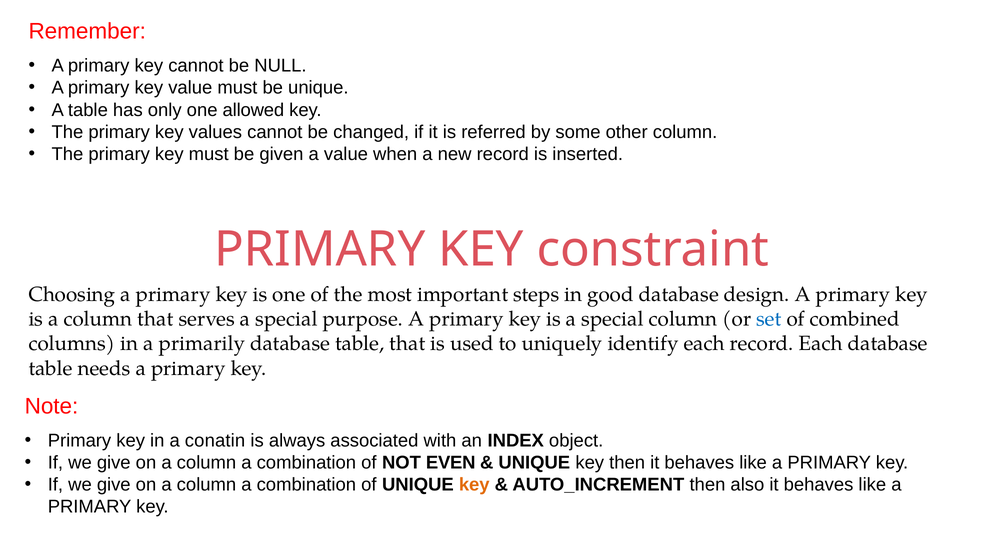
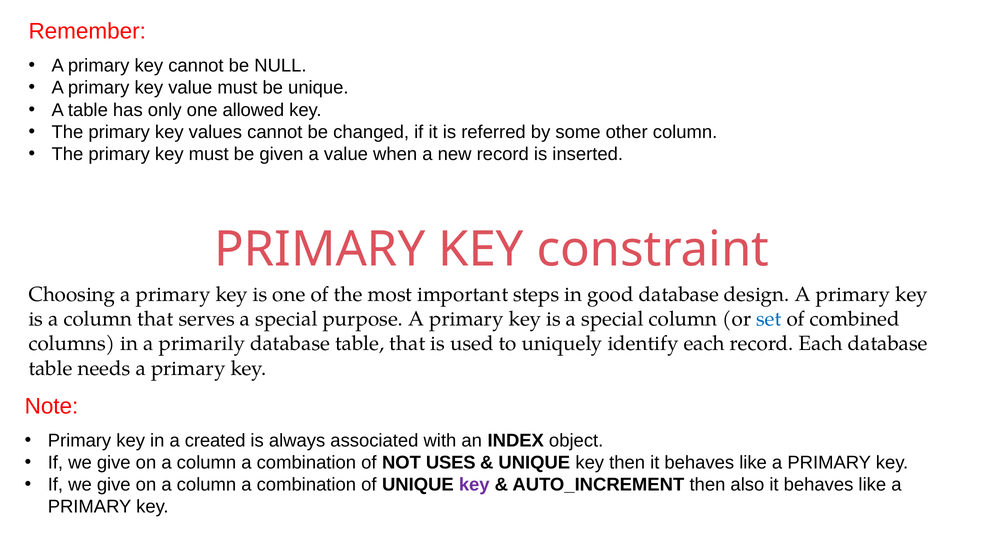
conatin: conatin -> created (215, 440)
EVEN: EVEN -> USES (451, 462)
key colour: orange -> purple (474, 484)
